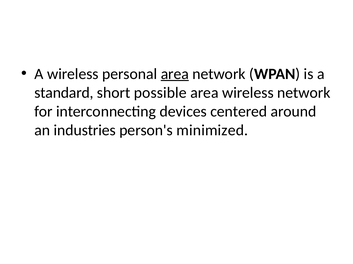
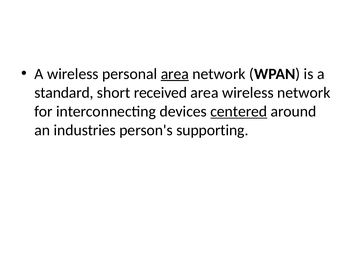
possible: possible -> received (160, 93)
centered underline: none -> present (239, 112)
minimized: minimized -> supporting (212, 131)
